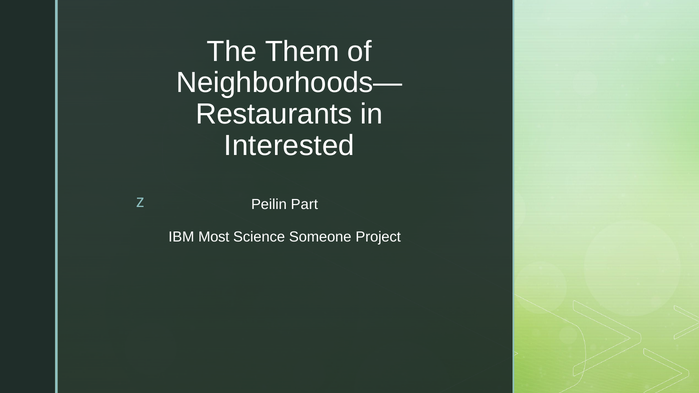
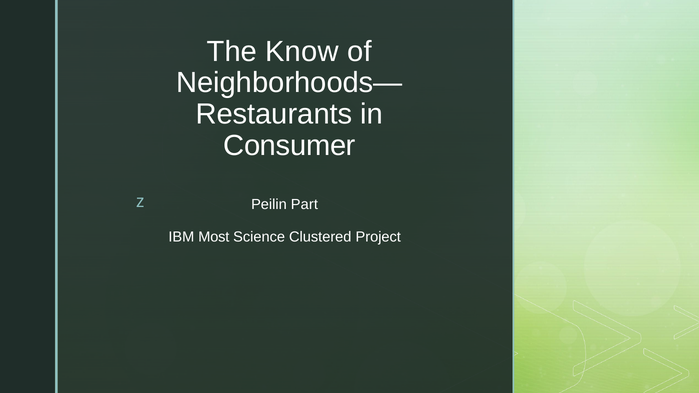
Them: Them -> Know (302, 51)
Interested: Interested -> Consumer (289, 146)
Someone: Someone -> Clustered (320, 237)
